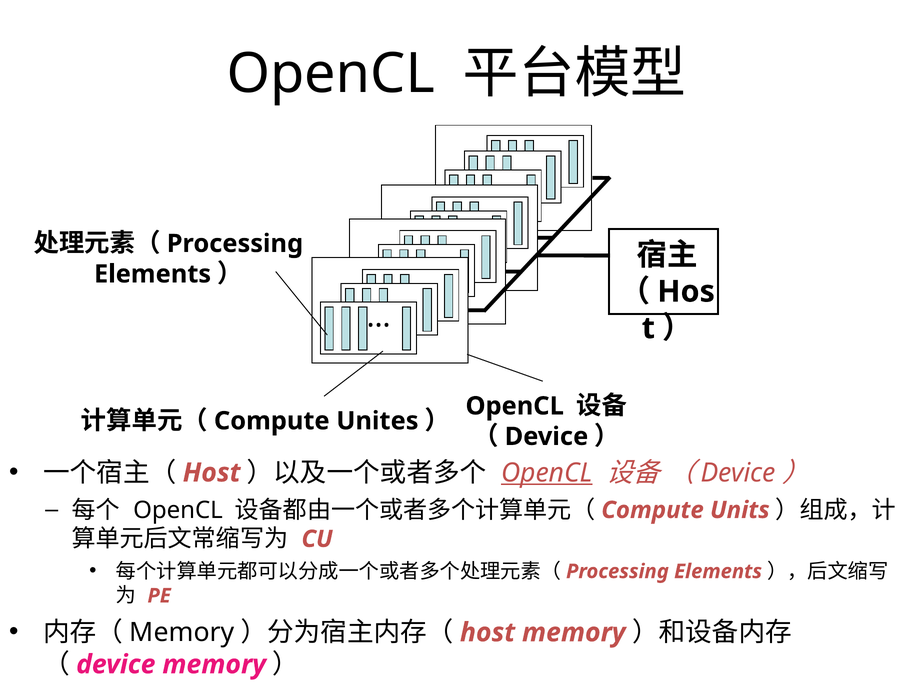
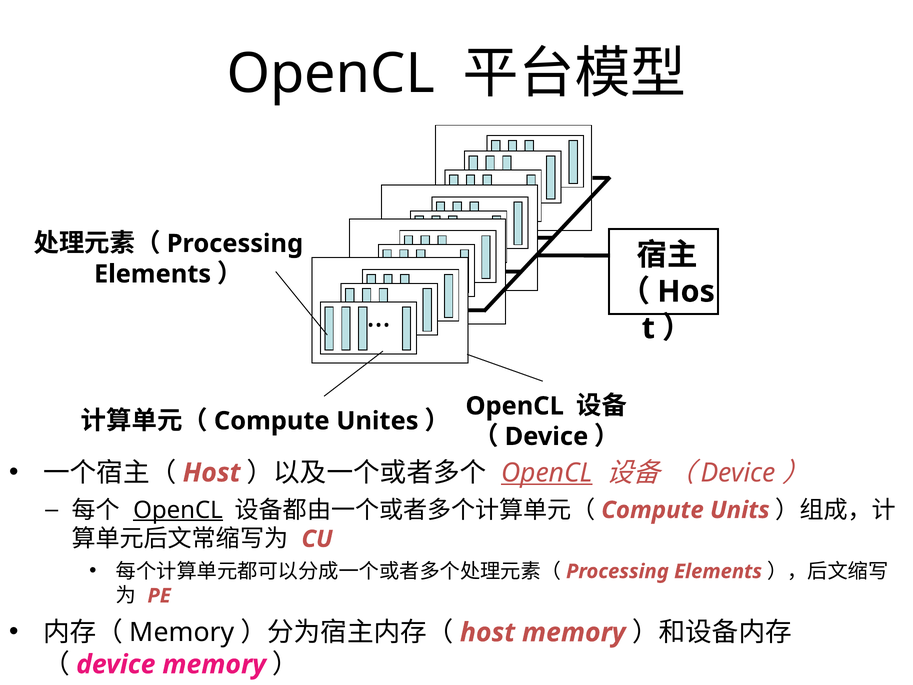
OpenCL underline: none -> present (178, 510)
